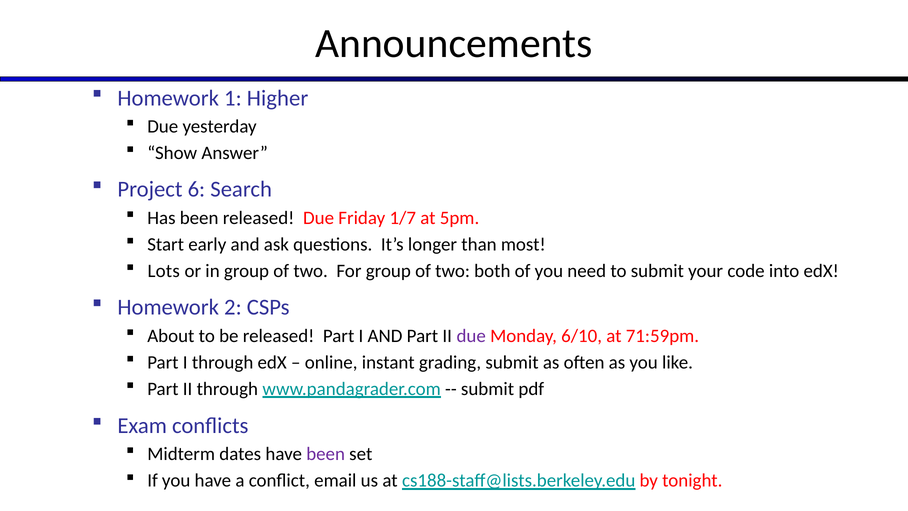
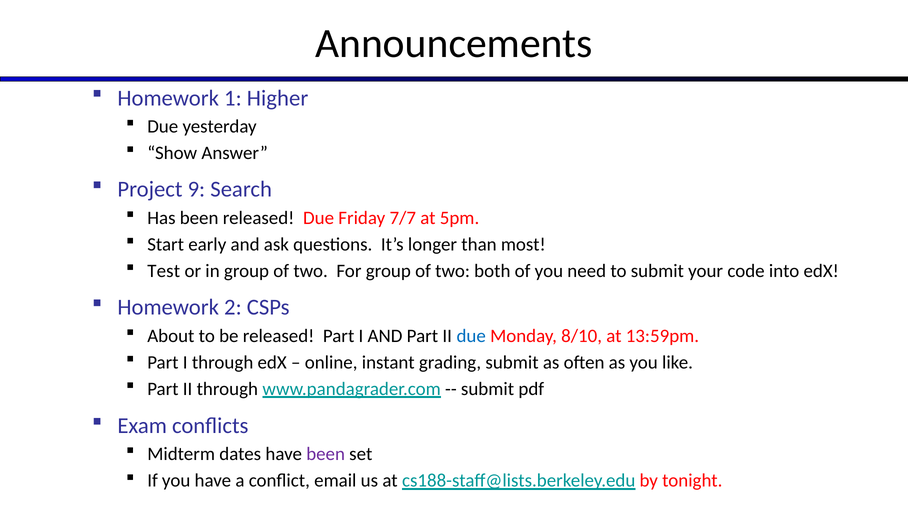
6: 6 -> 9 (196, 189)
1/7: 1/7 -> 7/7 (403, 218)
Lots: Lots -> Test (164, 271)
due colour: purple -> blue (471, 336)
6/10: 6/10 -> 8/10 (582, 336)
71:59pm: 71:59pm -> 13:59pm (662, 336)
